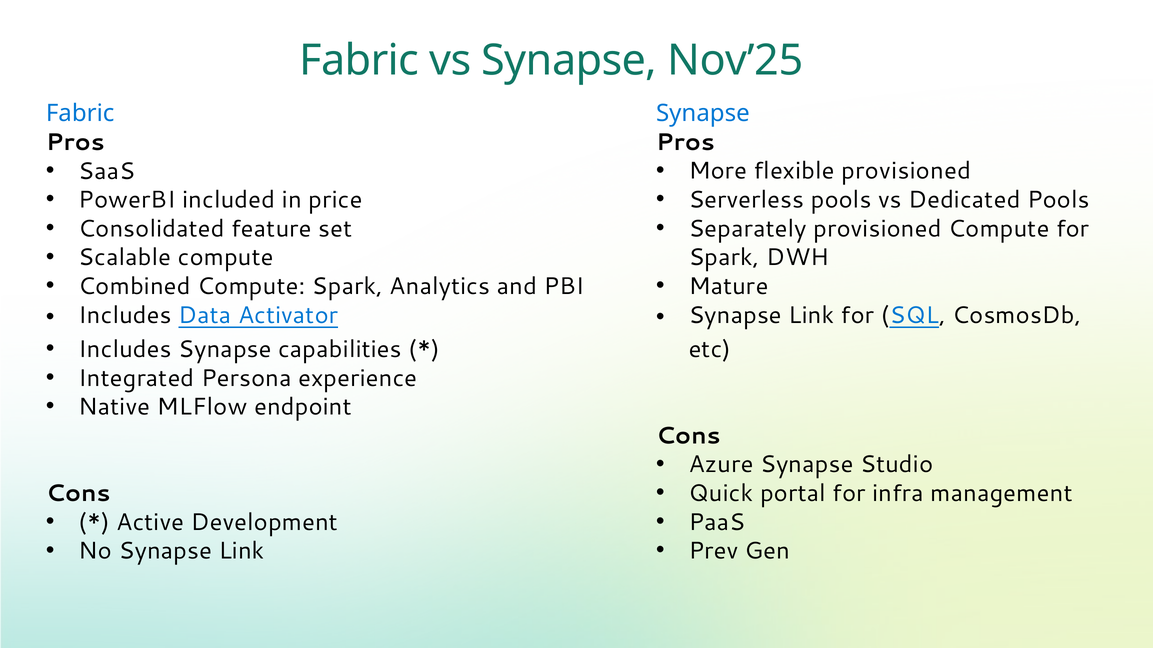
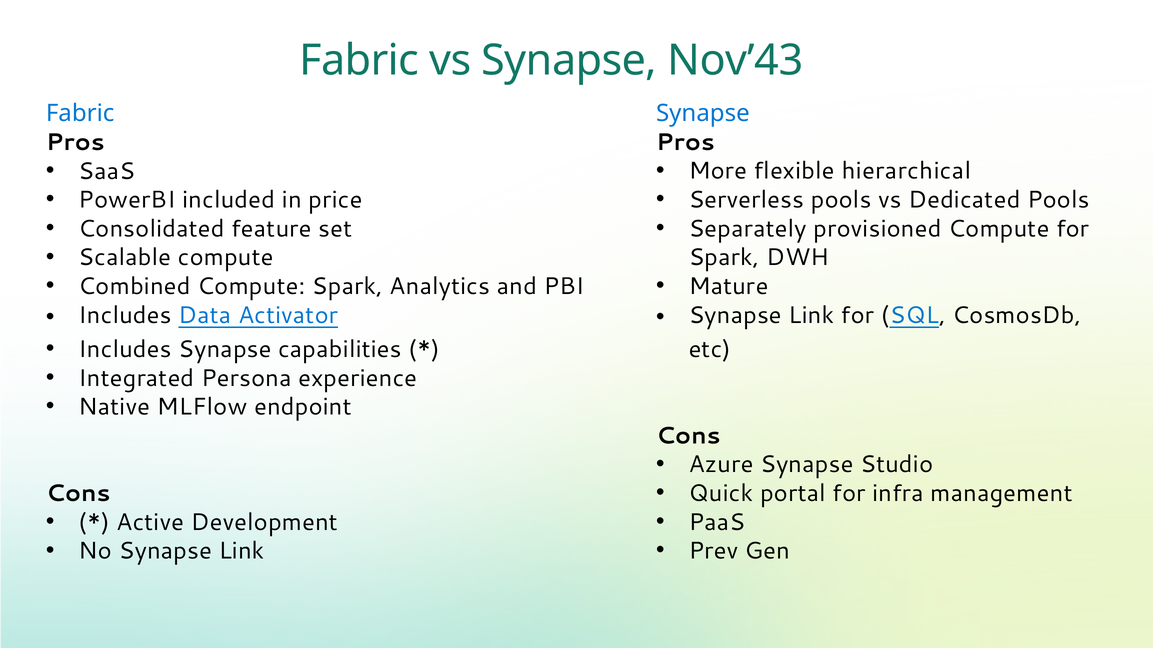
Nov’25: Nov’25 -> Nov’43 (735, 61)
flexible provisioned: provisioned -> hierarchical (906, 171)
